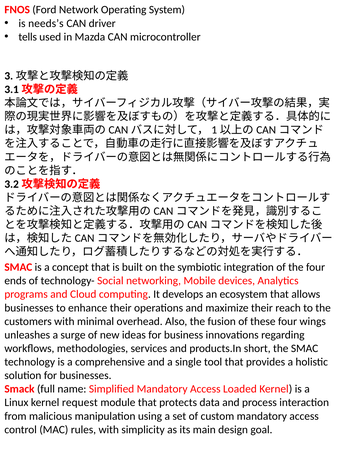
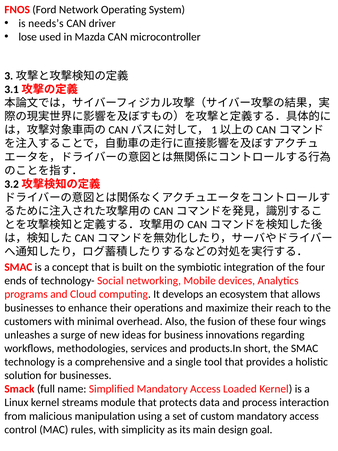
tells: tells -> lose (28, 37)
request: request -> streams (80, 402)
